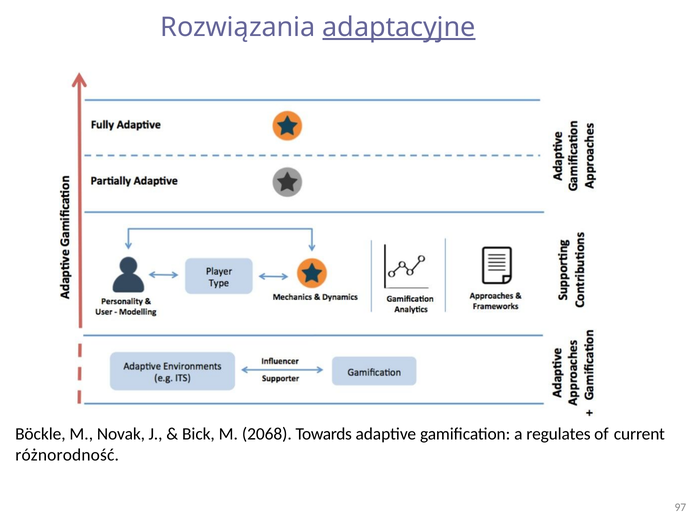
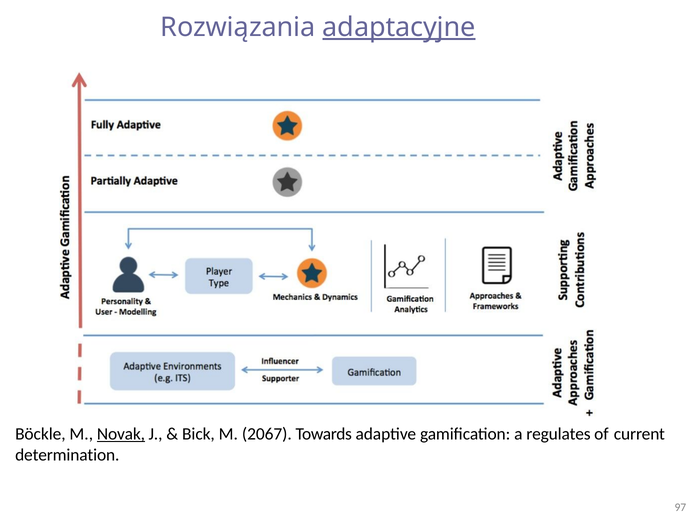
Novak underline: none -> present (121, 434)
2068: 2068 -> 2067 (267, 434)
różnorodność: różnorodność -> determination (67, 455)
